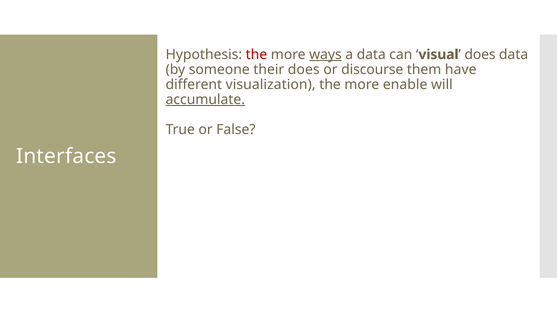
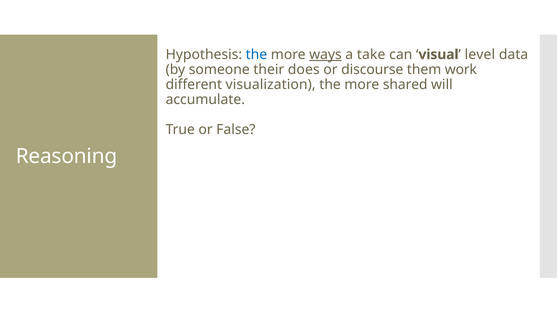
the colour: red -> blue (256, 55)
a data: data -> take (371, 55)
does: does -> level (480, 55)
have: have -> work (461, 70)
enable: enable -> shared (405, 85)
accumulate underline: present -> none (205, 100)
Interfaces: Interfaces -> Reasoning (67, 156)
